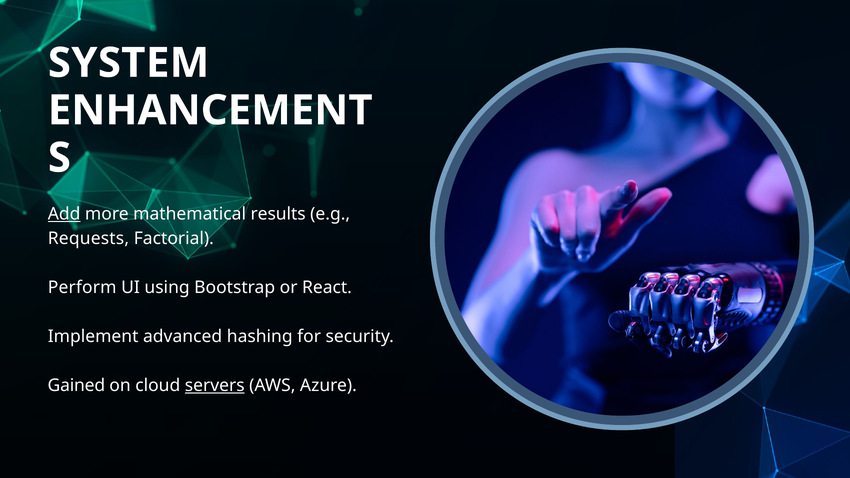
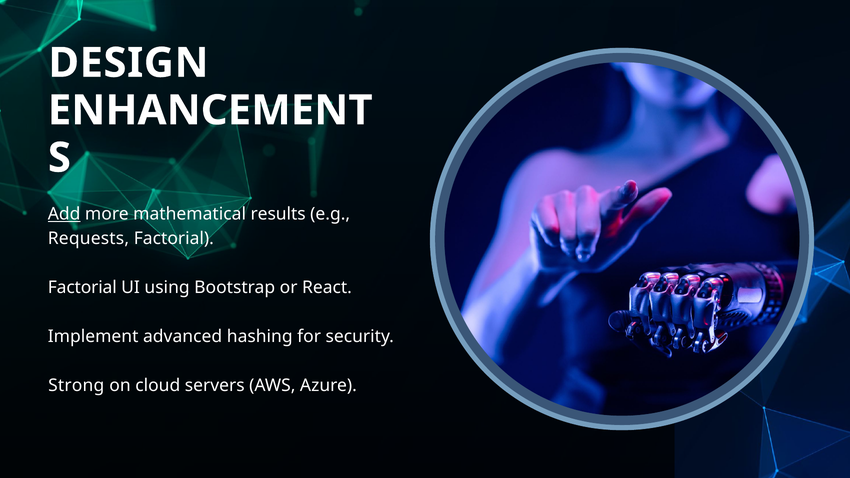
SYSTEM: SYSTEM -> DESIGN (128, 63)
Perform: Perform -> Factorial (82, 288)
Gained: Gained -> Strong (76, 385)
servers underline: present -> none (215, 385)
